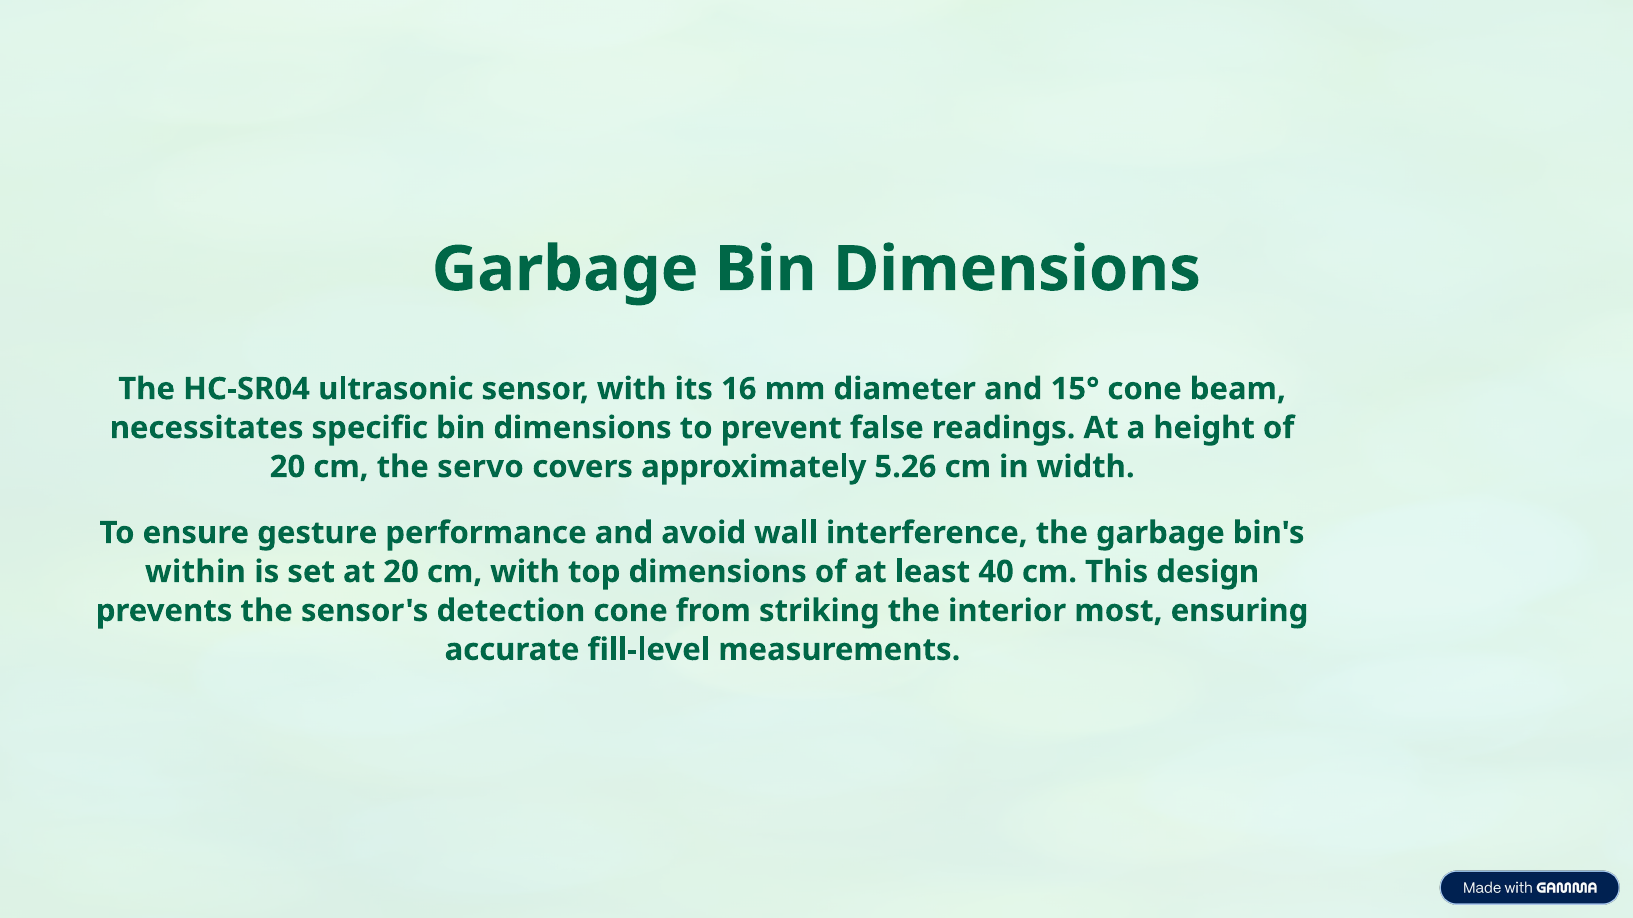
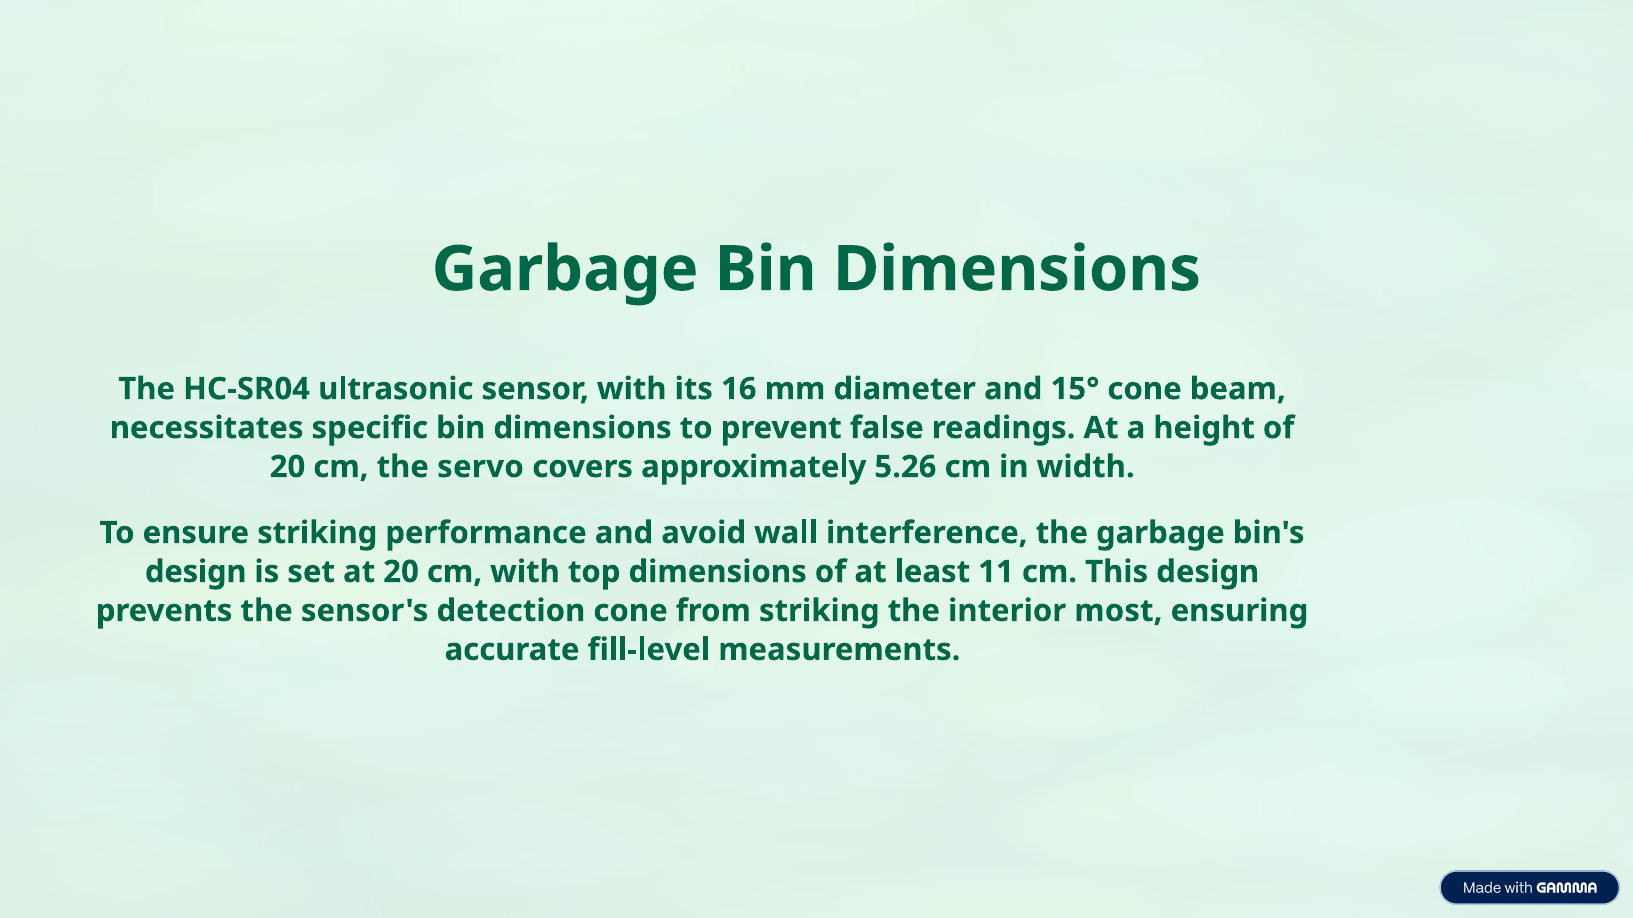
ensure gesture: gesture -> striking (317, 533)
within: within -> design (196, 572)
40: 40 -> 11 (996, 572)
